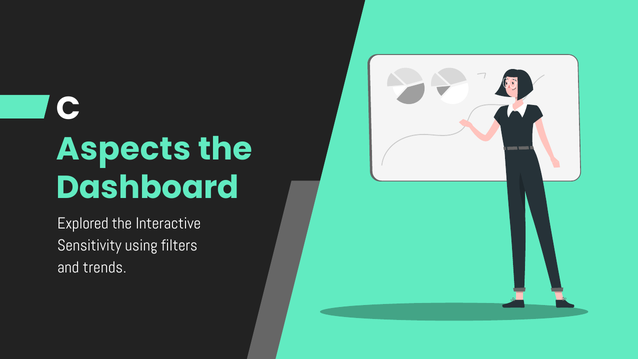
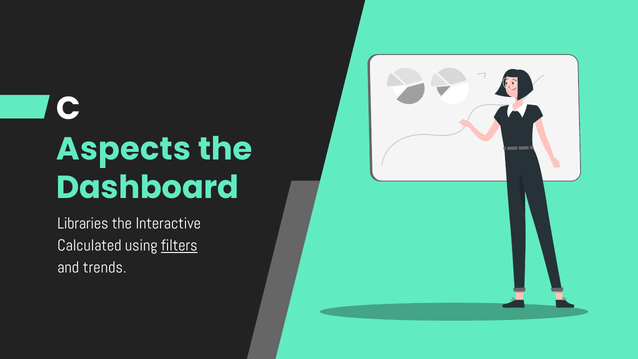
Explored: Explored -> Libraries (83, 223)
Sensitivity: Sensitivity -> Calculated (89, 245)
filters underline: none -> present (179, 245)
